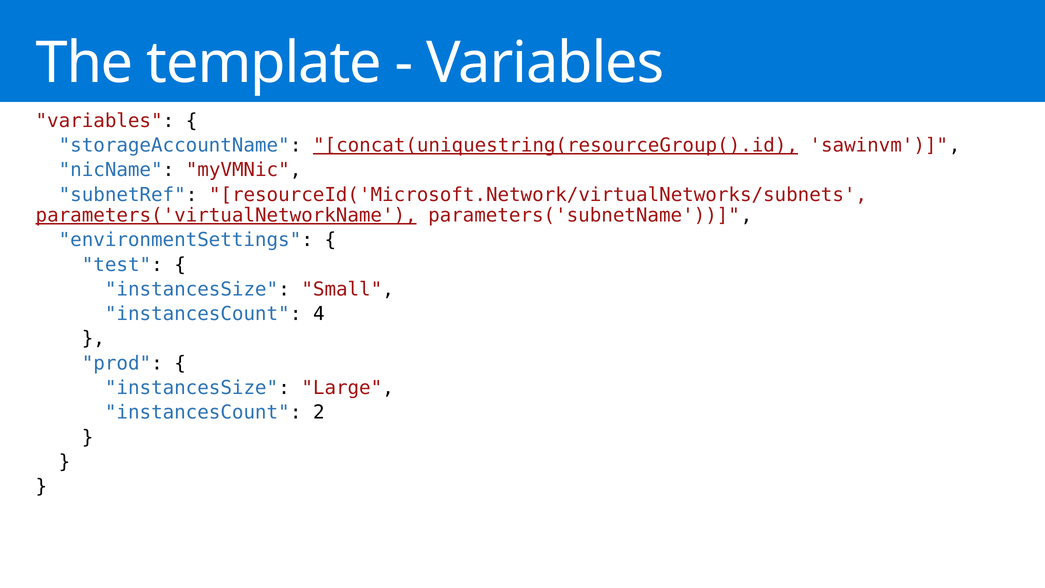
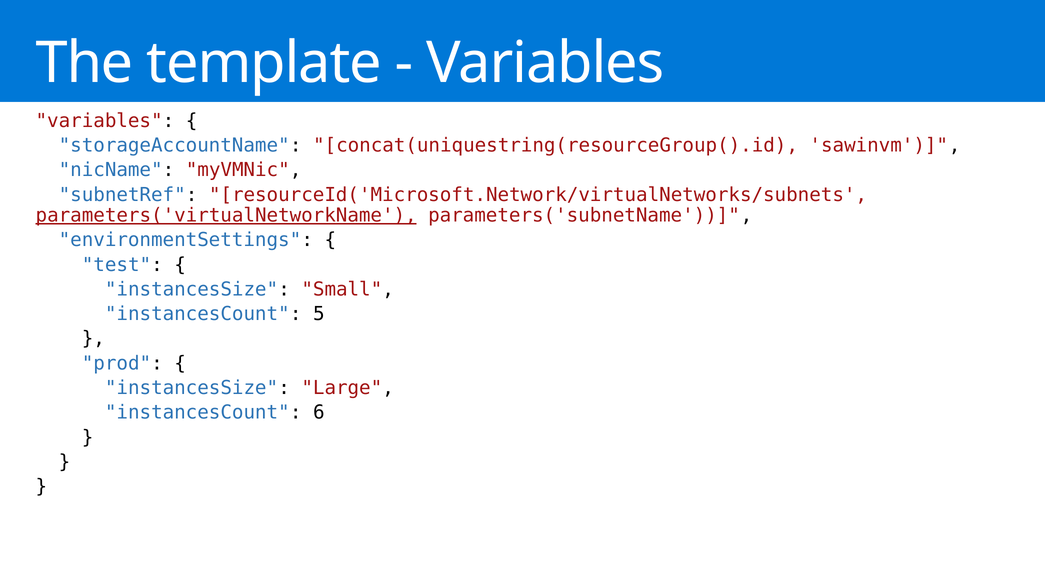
concat(uniquestring(resourceGroup().id underline: present -> none (556, 145)
4: 4 -> 5 (319, 314)
2: 2 -> 6 (319, 412)
